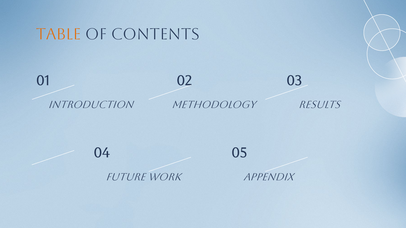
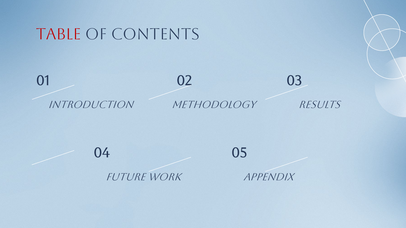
Table colour: orange -> red (59, 34)
